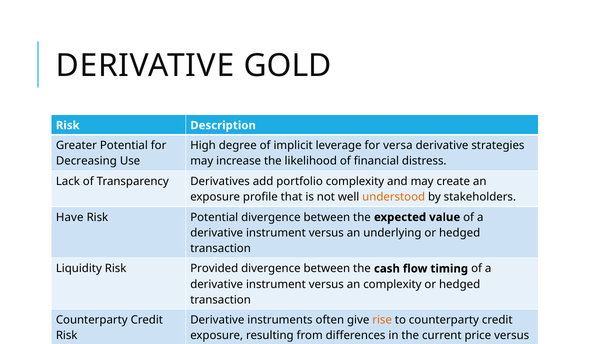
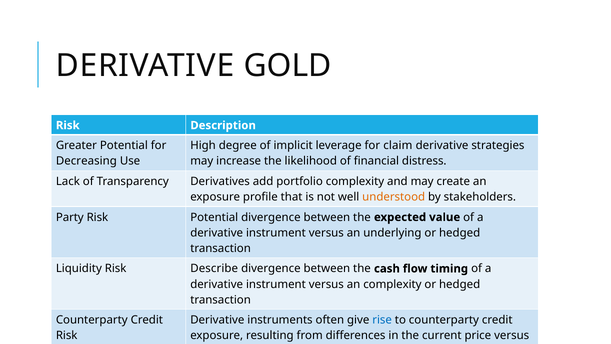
versa: versa -> claim (398, 145)
Have: Have -> Party (70, 217)
Provided: Provided -> Describe (214, 268)
rise colour: orange -> blue (382, 320)
